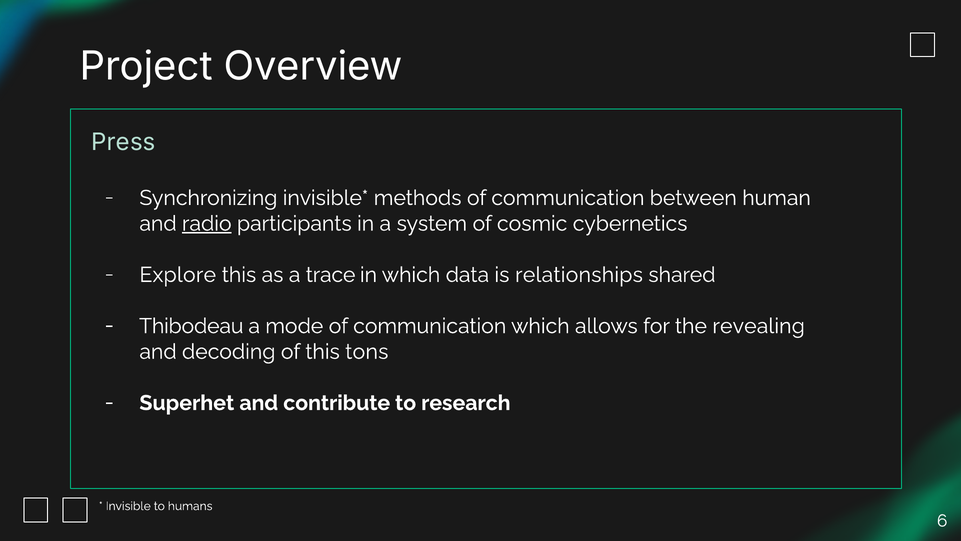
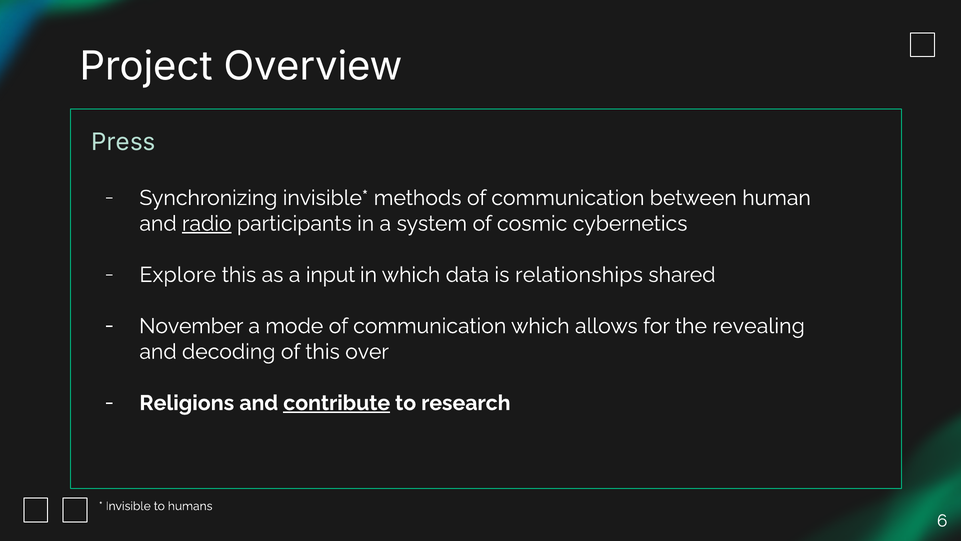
trace: trace -> input (331, 275)
Thibodeau: Thibodeau -> November (191, 326)
tons: tons -> over (367, 351)
Superhet: Superhet -> Religions (187, 403)
contribute underline: none -> present (337, 403)
